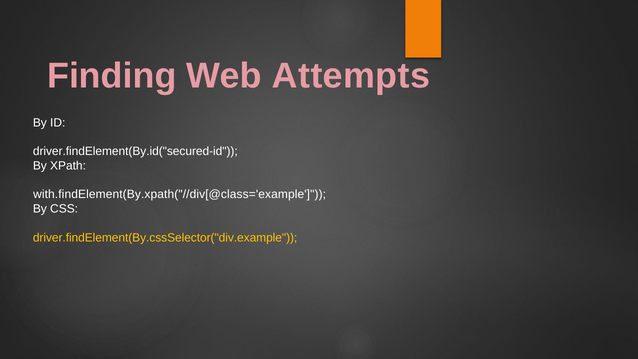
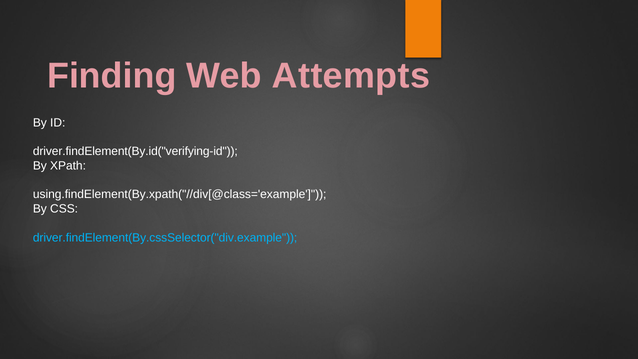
driver.findElement(By.id("secured-id: driver.findElement(By.id("secured-id -> driver.findElement(By.id("verifying-id (135, 151)
with.findElement(By.xpath("//div[@class='example: with.findElement(By.xpath("//div[@class='example -> using.findElement(By.xpath("//div[@class='example (180, 194)
driver.findElement(By.cssSelector("div.example colour: yellow -> light blue (165, 238)
